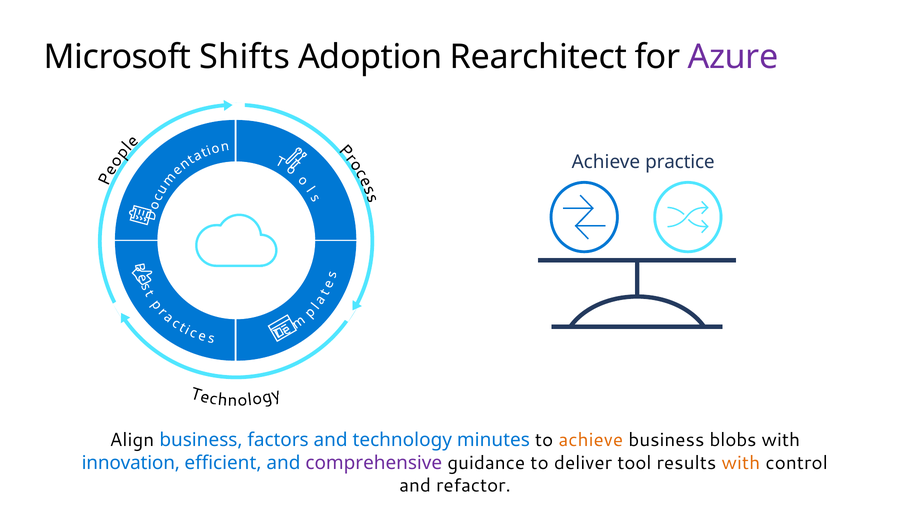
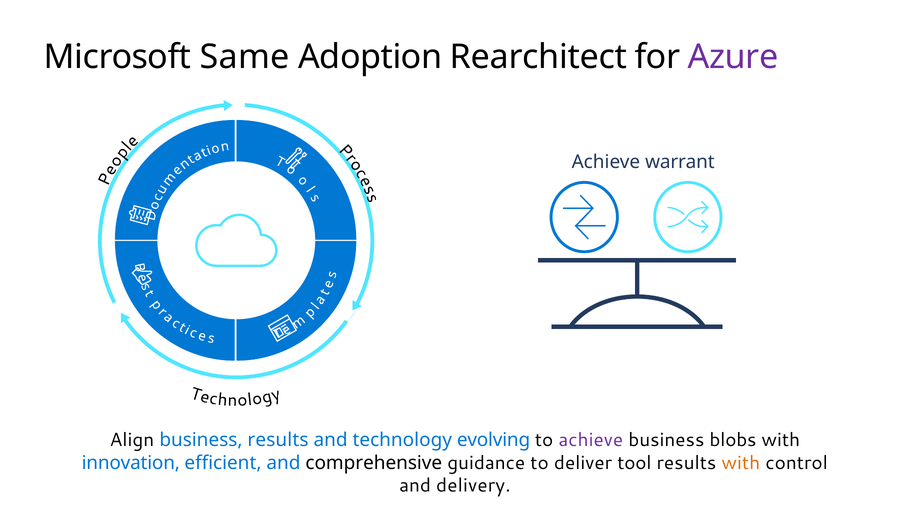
Shifts: Shifts -> Same (245, 57)
practice: practice -> warrant (680, 162)
business factors: factors -> results (278, 440)
minutes: minutes -> evolving (494, 440)
achieve colour: orange -> purple (591, 440)
comprehensive colour: purple -> black (374, 463)
refactor: refactor -> delivery (473, 486)
